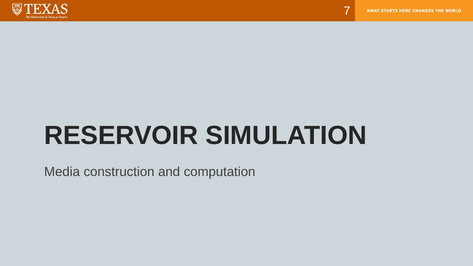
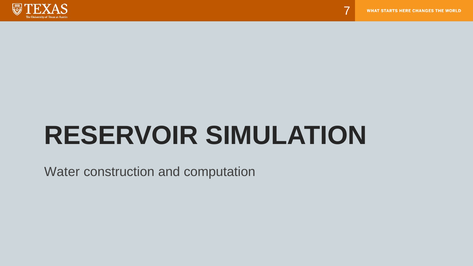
Media: Media -> Water (62, 172)
